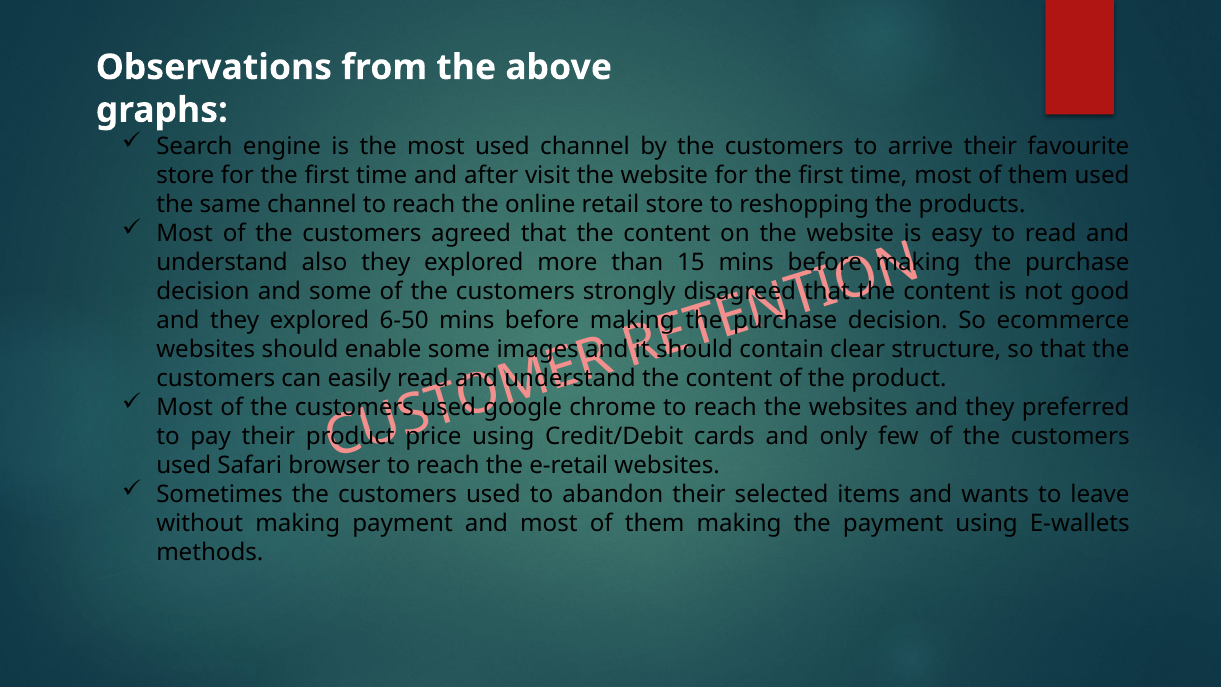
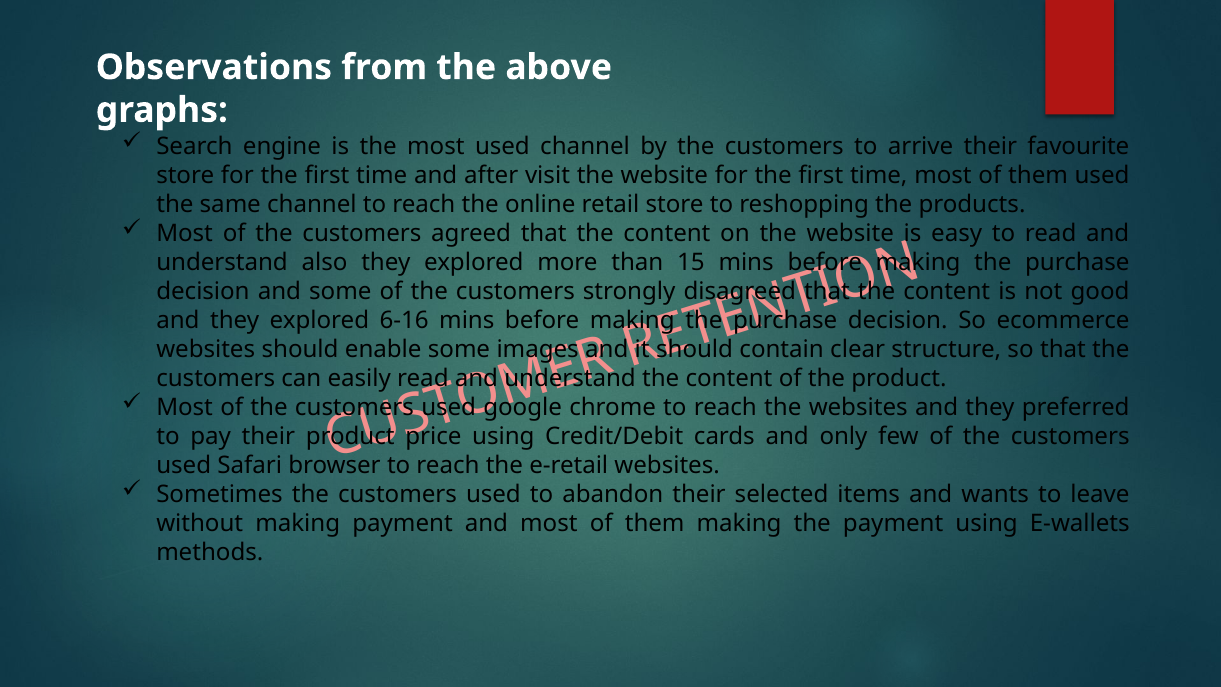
6-50: 6-50 -> 6-16 (404, 320)
